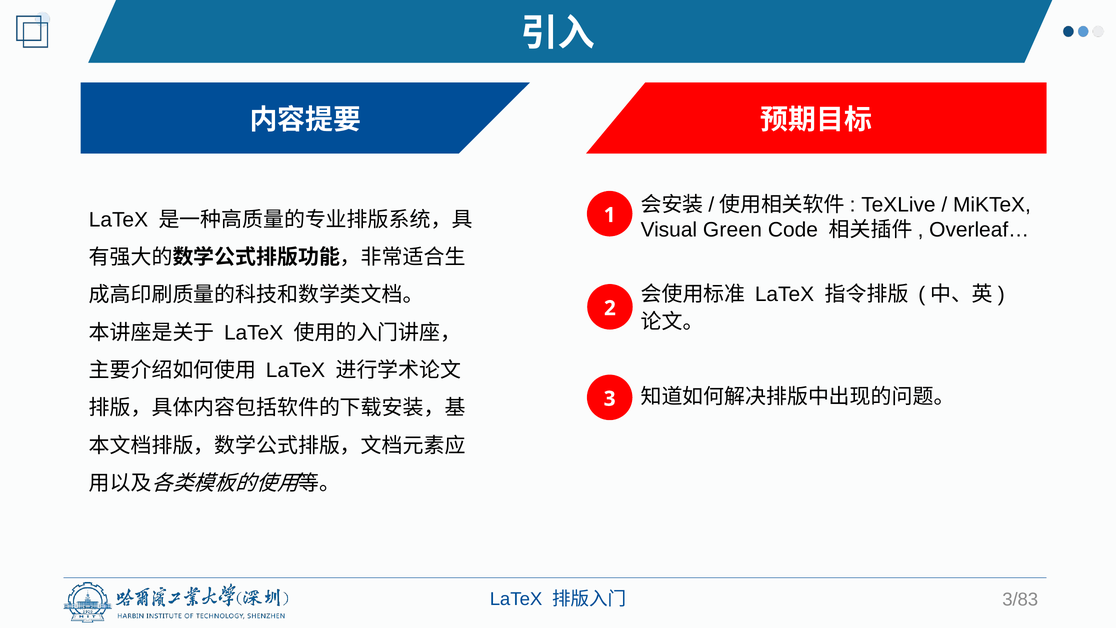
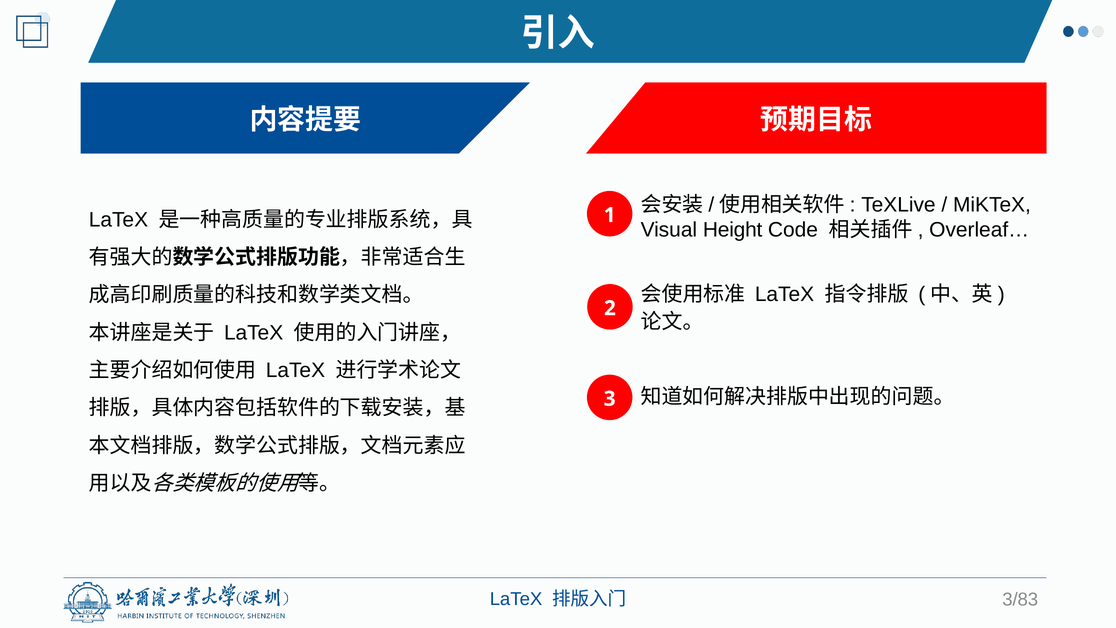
Green: Green -> Height (733, 230)
